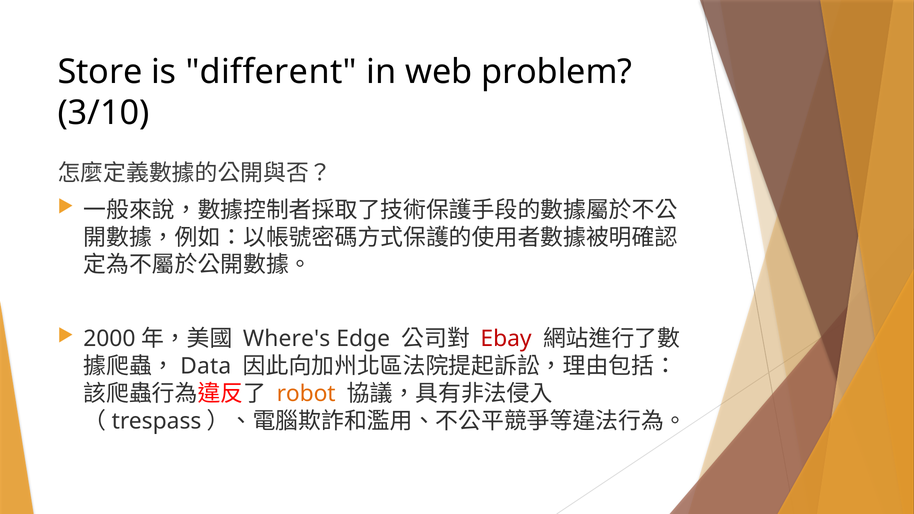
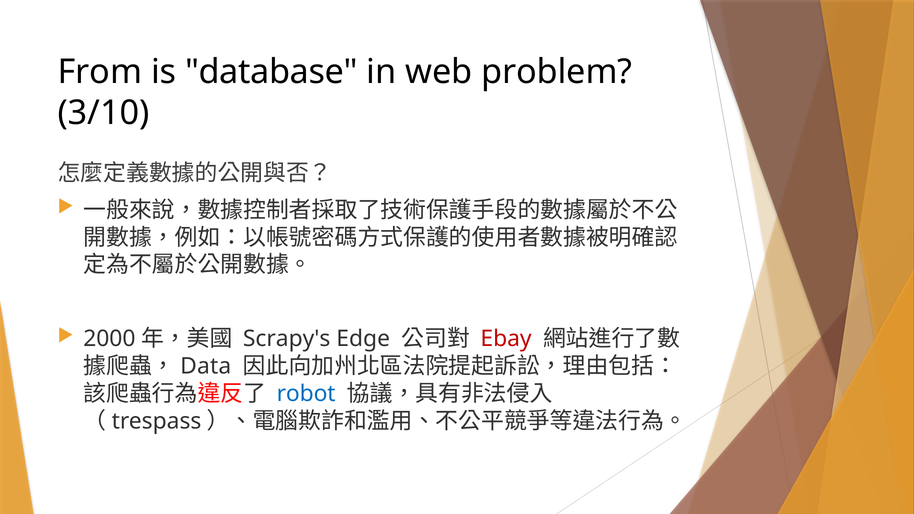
Store: Store -> From (100, 72)
different: different -> database (271, 72)
Where's: Where's -> Scrapy's (287, 339)
robot colour: orange -> blue (306, 394)
